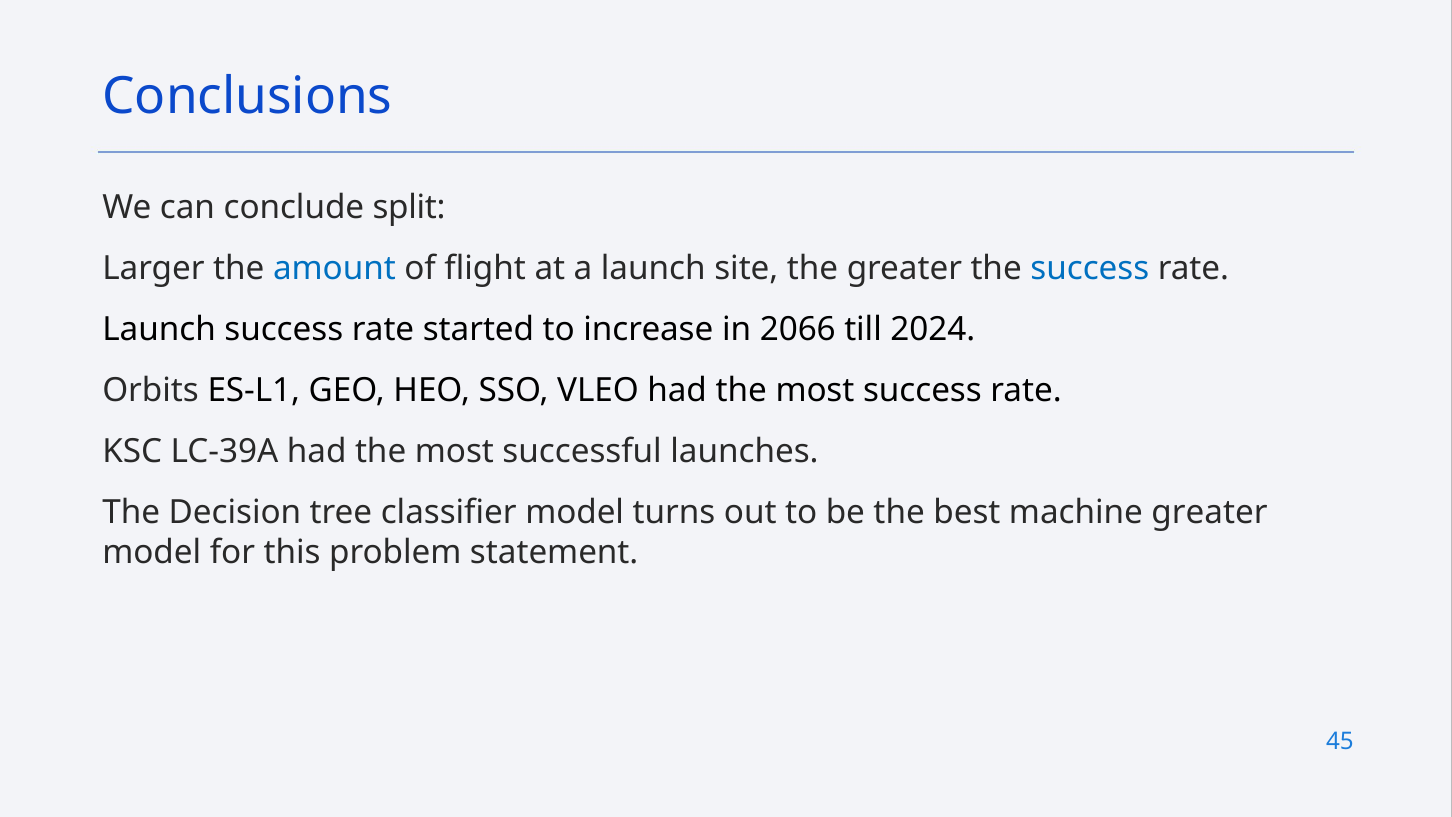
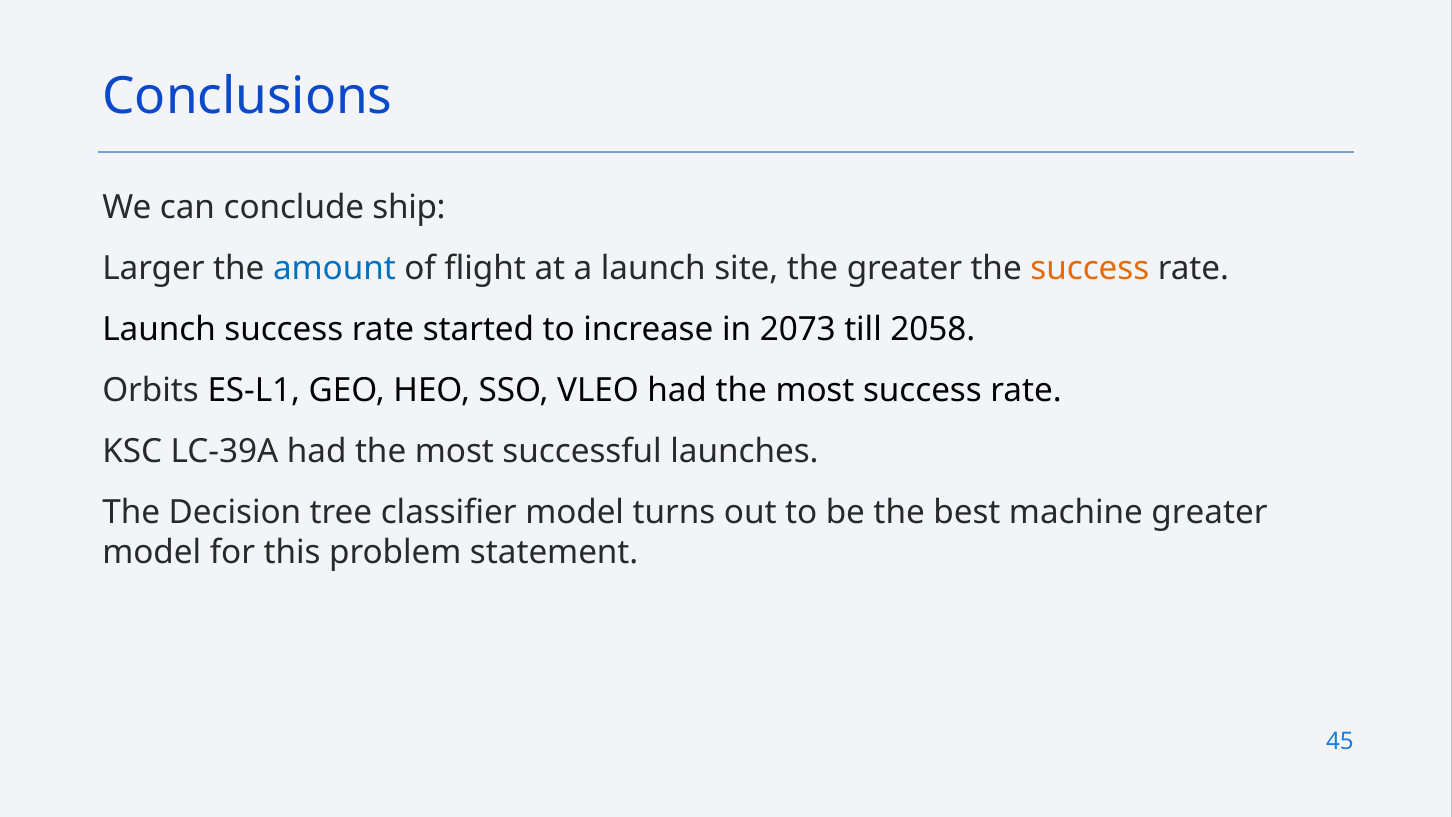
split: split -> ship (409, 207)
success colour: blue -> orange (1090, 268)
2066: 2066 -> 2073 (798, 329)
2024: 2024 -> 2058 (933, 329)
